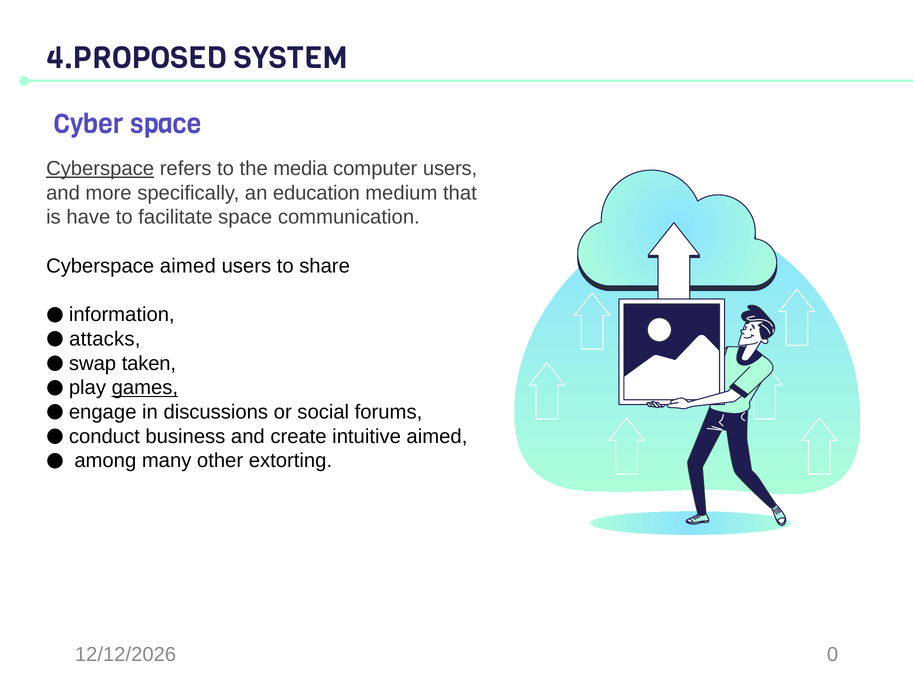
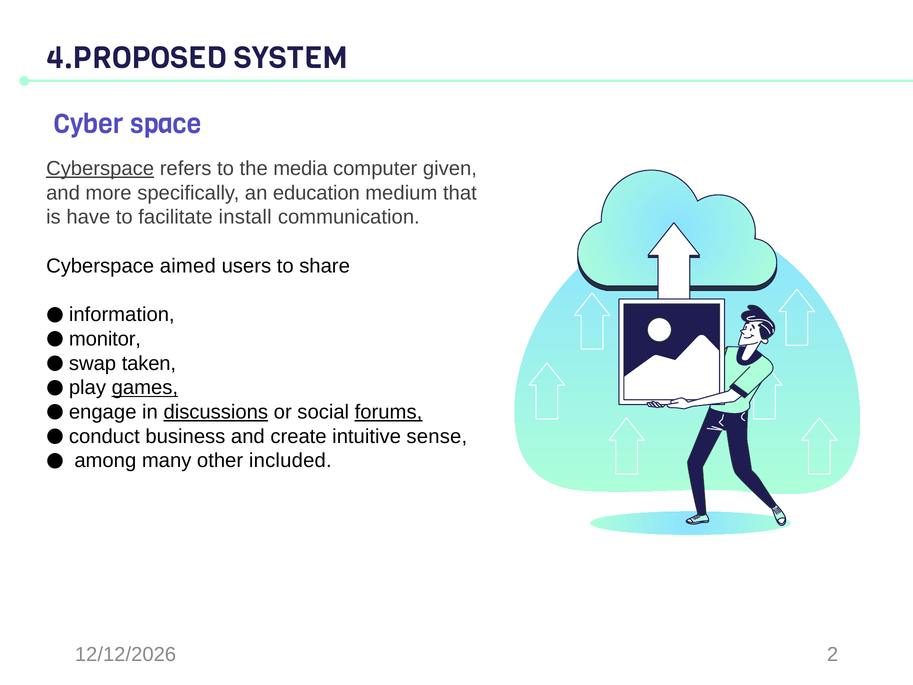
computer users: users -> given (450, 168)
facilitate space: space -> install (245, 217)
attacks: attacks -> monitor (105, 339)
discussions underline: none -> present (216, 412)
forums underline: none -> present (388, 412)
intuitive aimed: aimed -> sense (437, 436)
extorting: extorting -> included (290, 461)
0: 0 -> 2 (833, 654)
